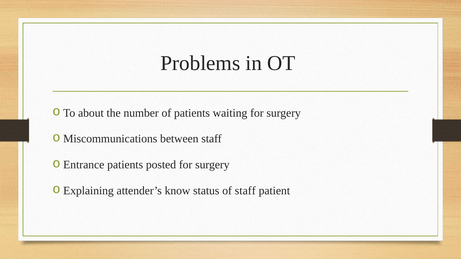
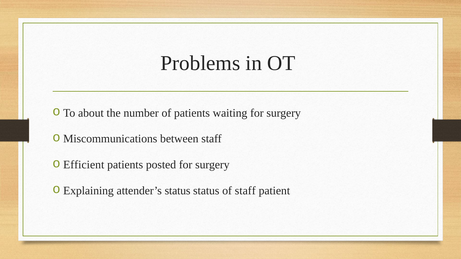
Entrance: Entrance -> Efficient (84, 165)
attender’s know: know -> status (178, 191)
